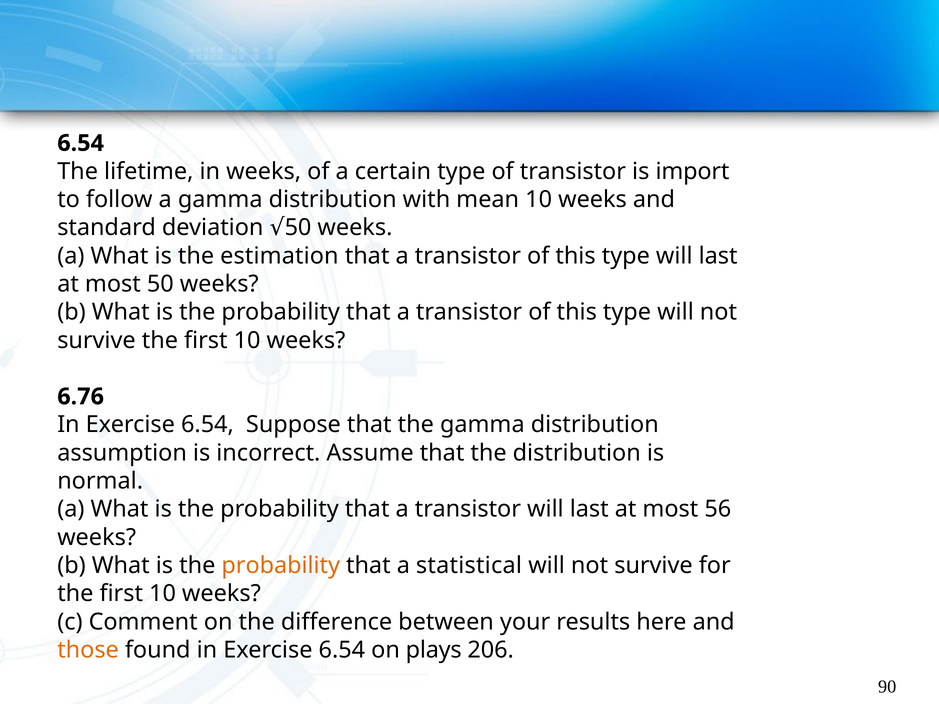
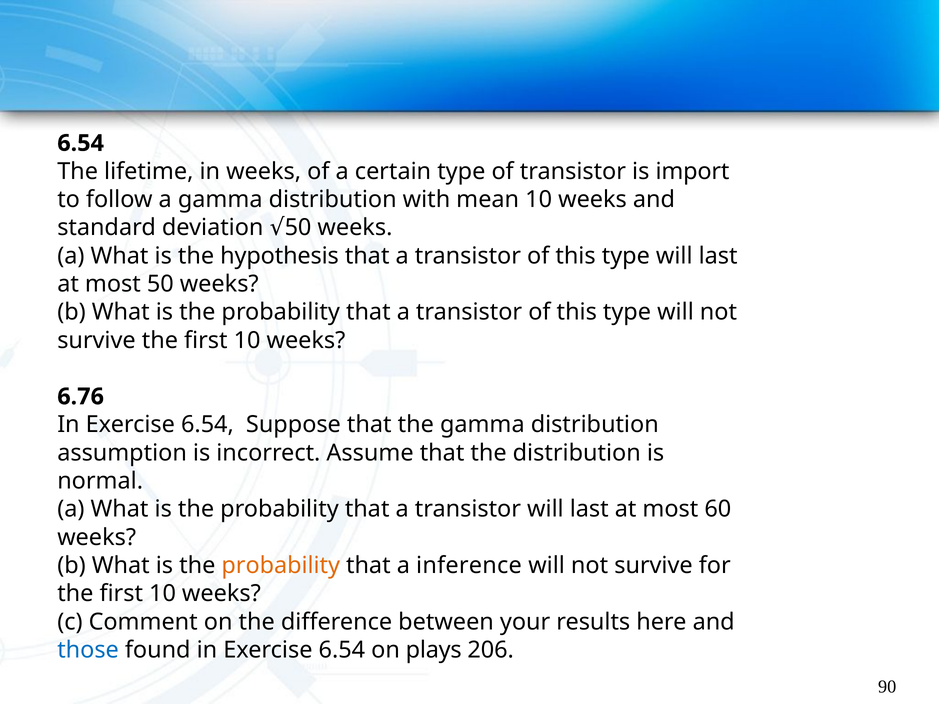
estimation: estimation -> hypothesis (280, 256)
56: 56 -> 60 (718, 509)
statistical: statistical -> inference (469, 566)
those colour: orange -> blue (88, 650)
